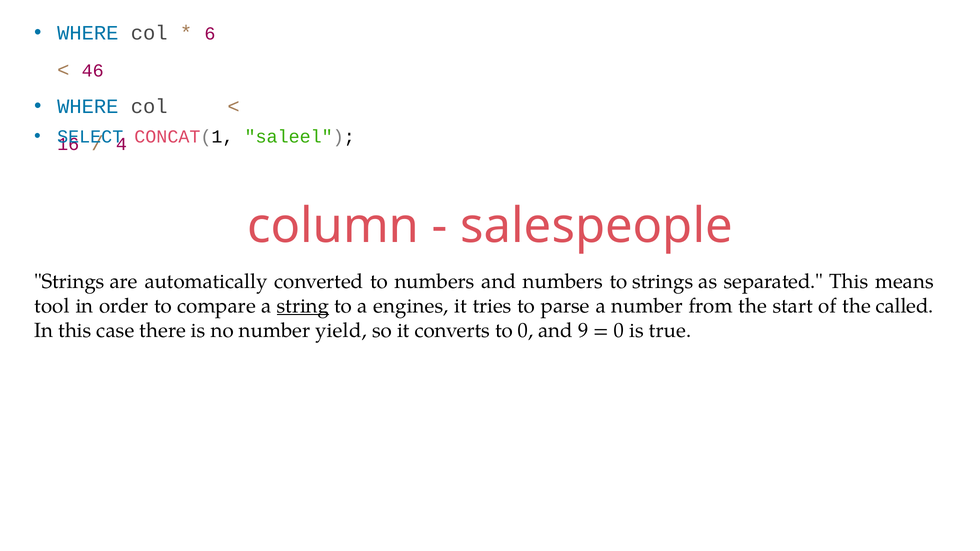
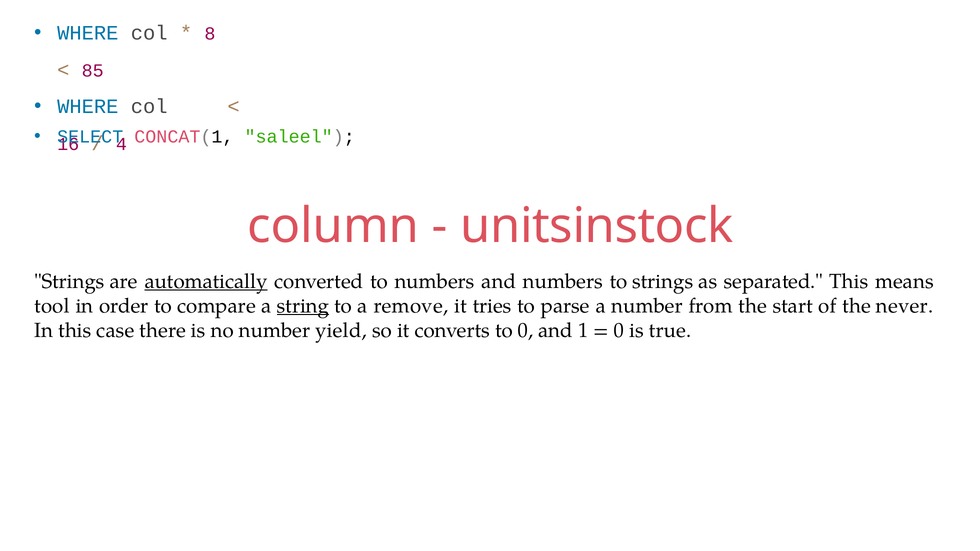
6: 6 -> 8 (210, 34)
46: 46 -> 85 (93, 71)
salespeople: salespeople -> unitsinstock (597, 226)
automatically underline: none -> present (206, 281)
engines: engines -> remove (411, 306)
called: called -> never (905, 306)
9: 9 -> 1 (583, 330)
